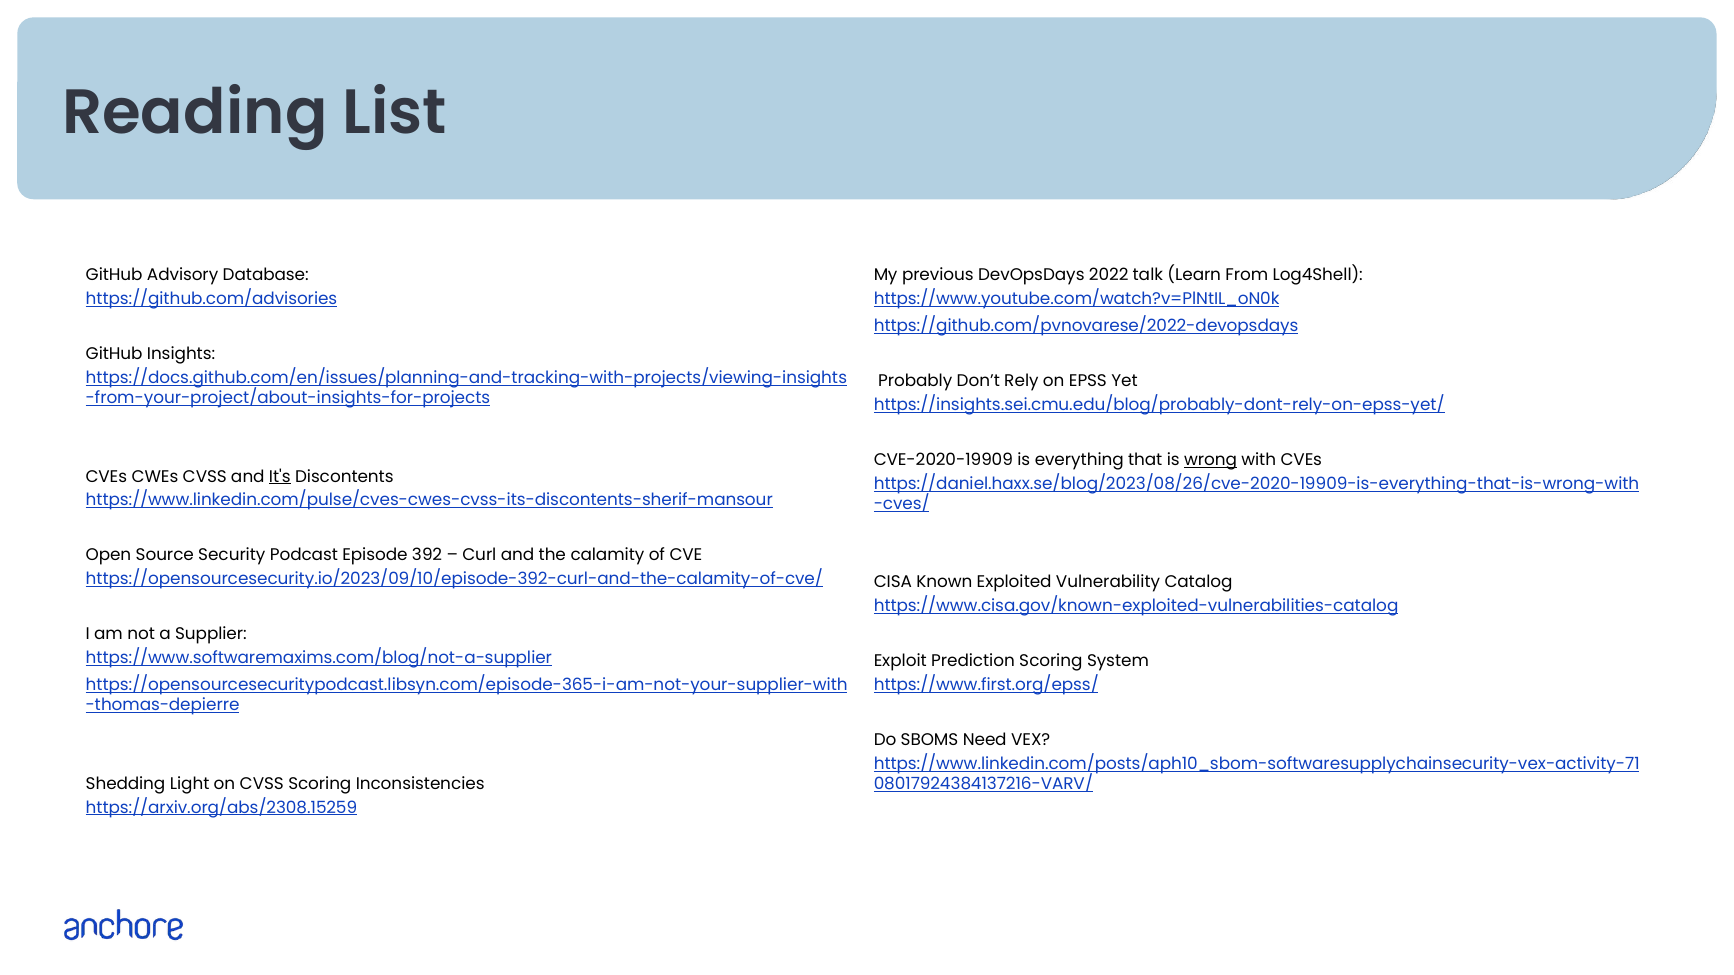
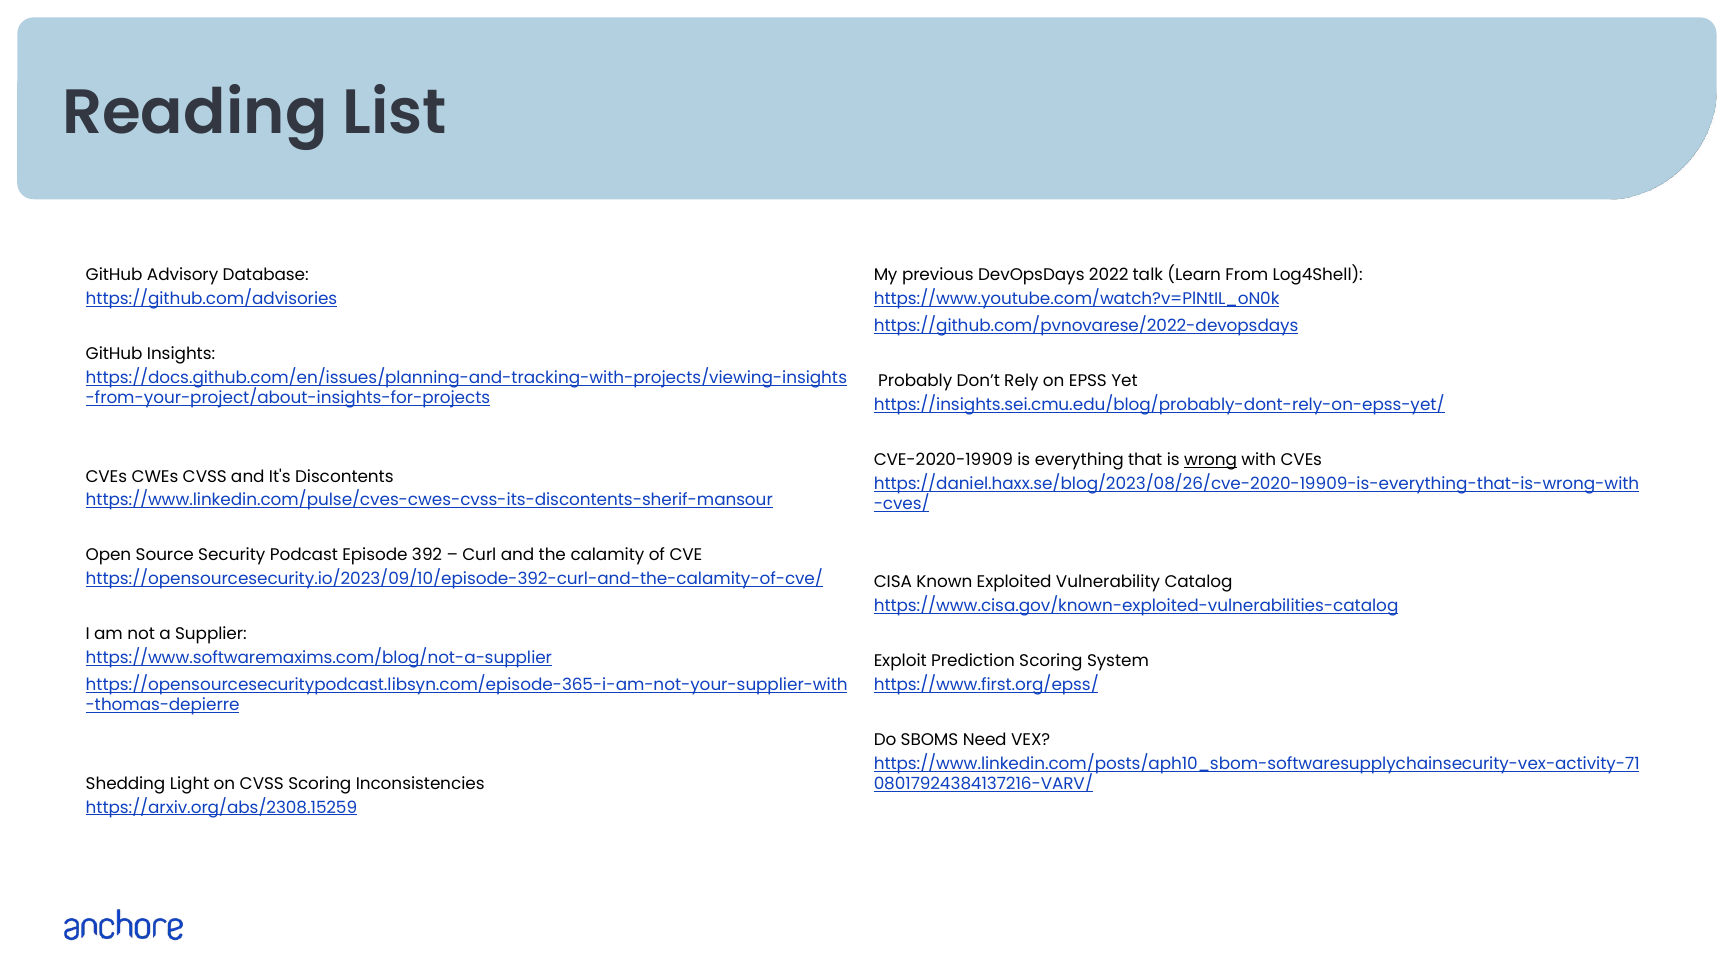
It's underline: present -> none (280, 477)
